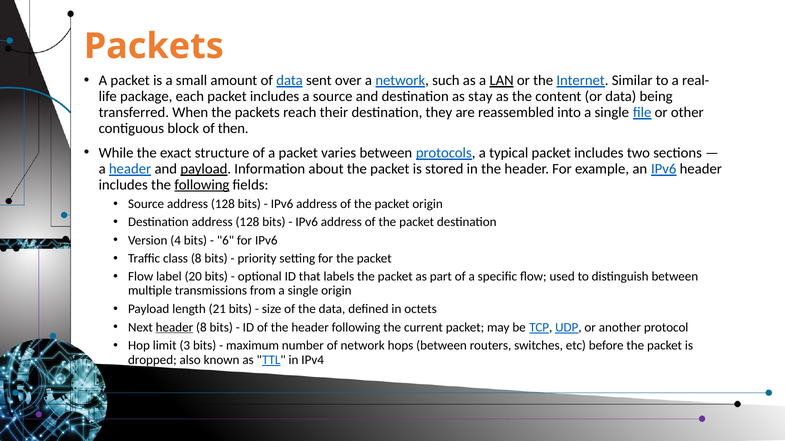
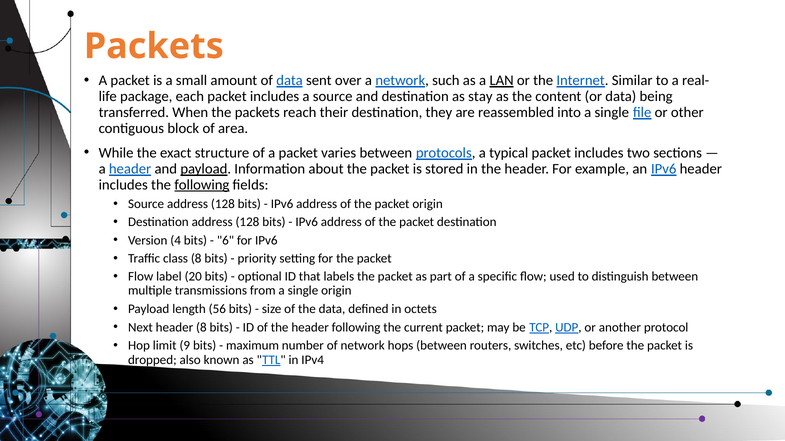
then: then -> area (233, 129)
21: 21 -> 56 (217, 309)
header underline: present -> none (174, 328)
3: 3 -> 9 (185, 346)
